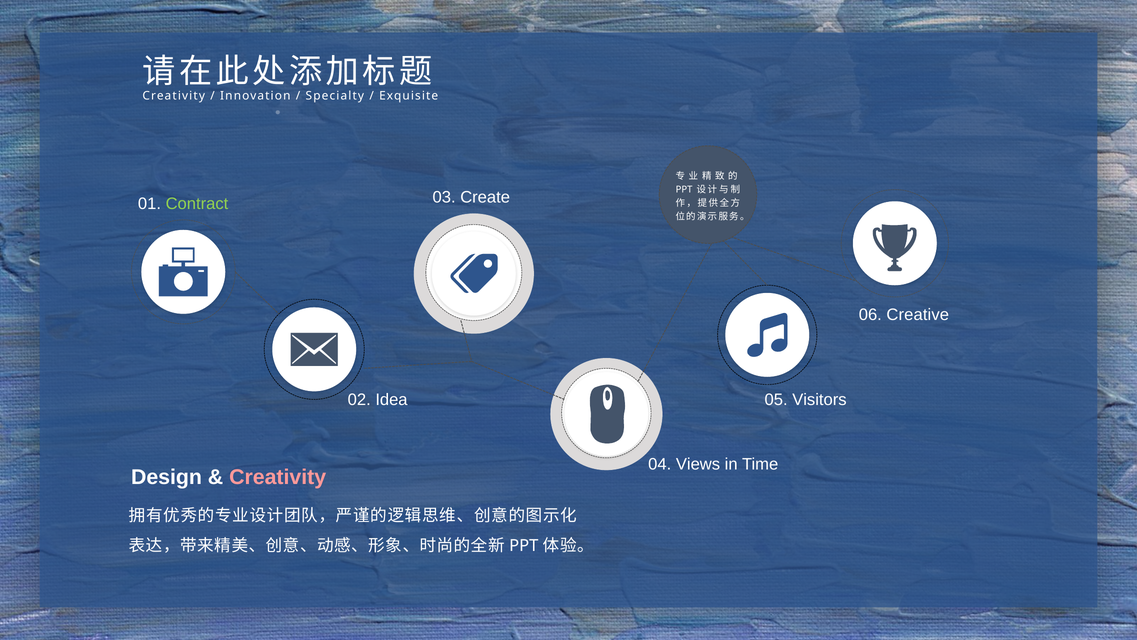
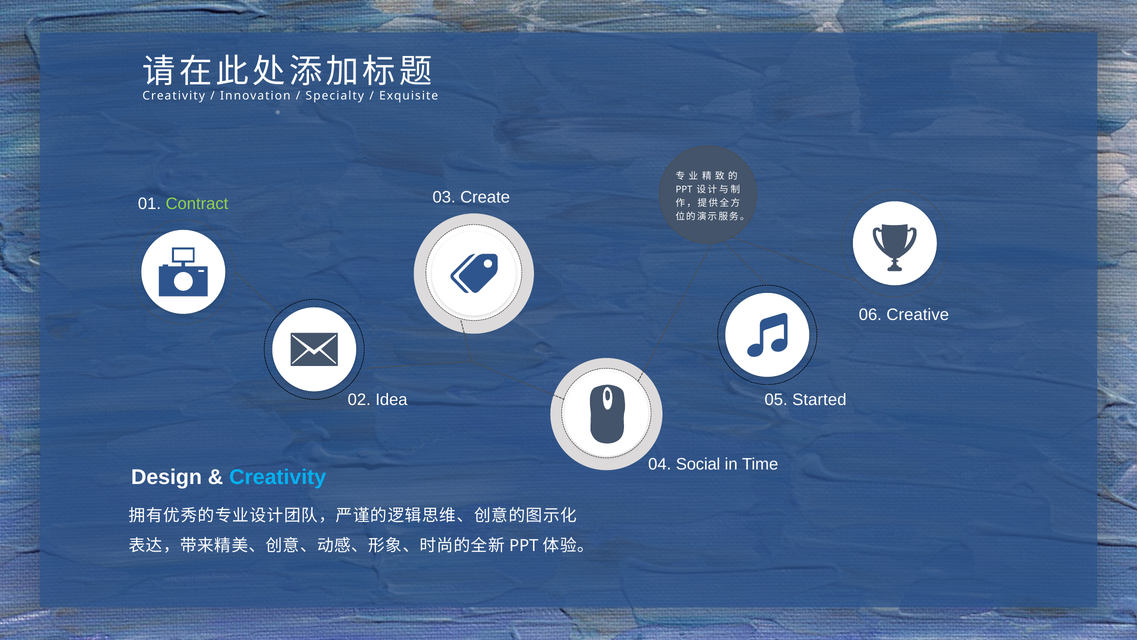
Visitors: Visitors -> Started (819, 400)
Views: Views -> Social (698, 464)
Creativity colour: pink -> light blue (278, 477)
